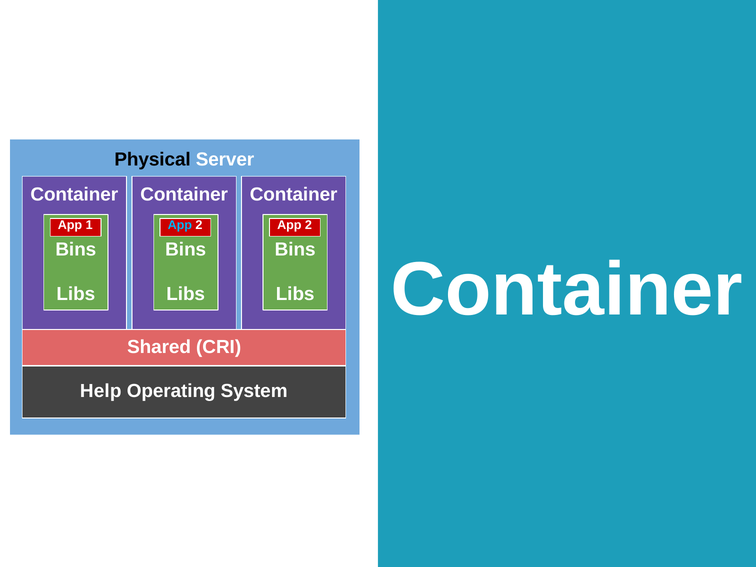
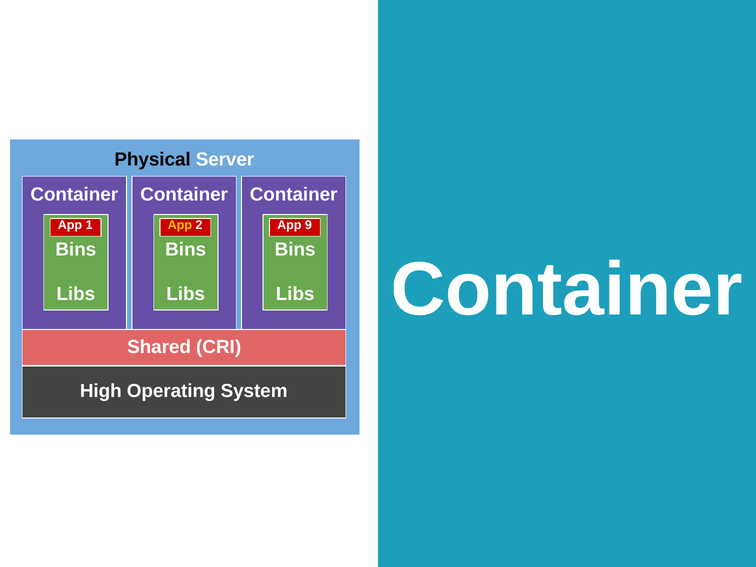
App colour: light blue -> yellow (180, 225)
2: 2 -> 9 (308, 225)
Help: Help -> High (101, 391)
